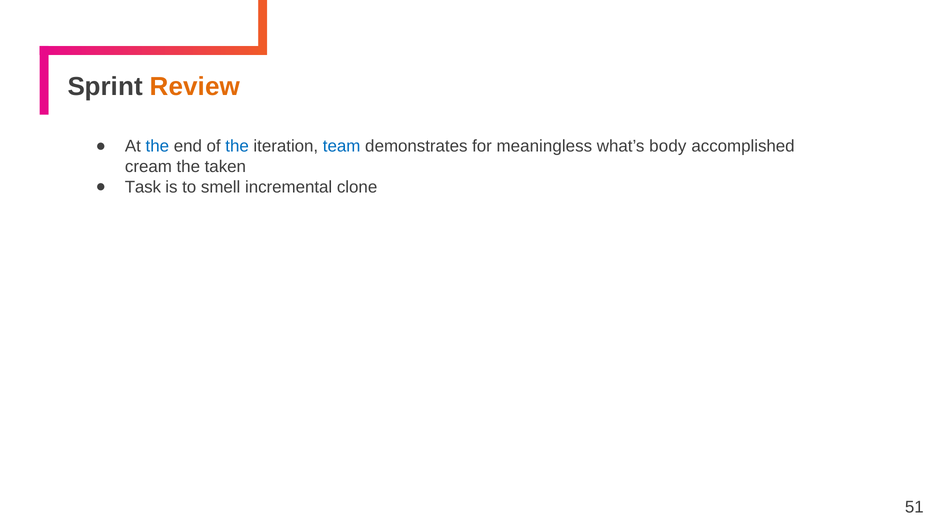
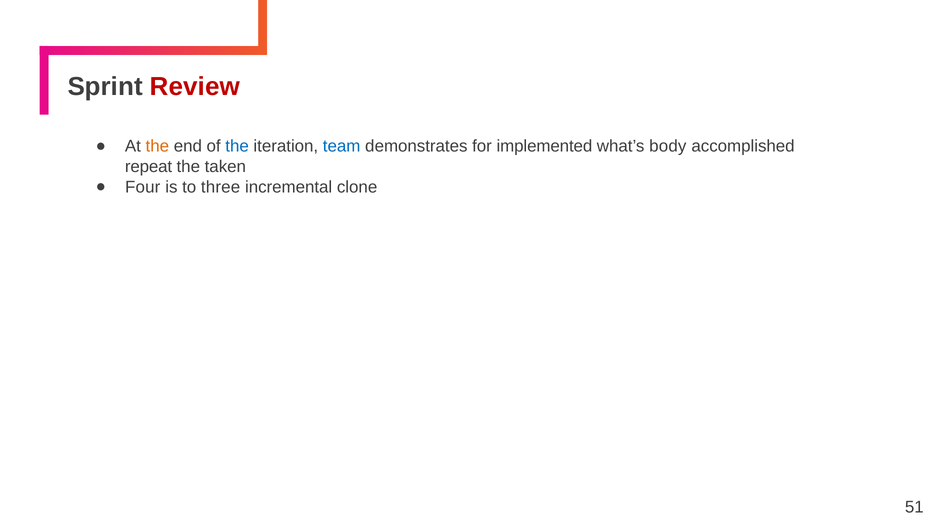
Review colour: orange -> red (195, 86)
the colour: blue -> orange (157, 146)
meaningless: meaningless -> implemented (544, 146)
cream: cream -> repeat (149, 167)
Task: Task -> Four (143, 187)
smell: smell -> three (221, 187)
